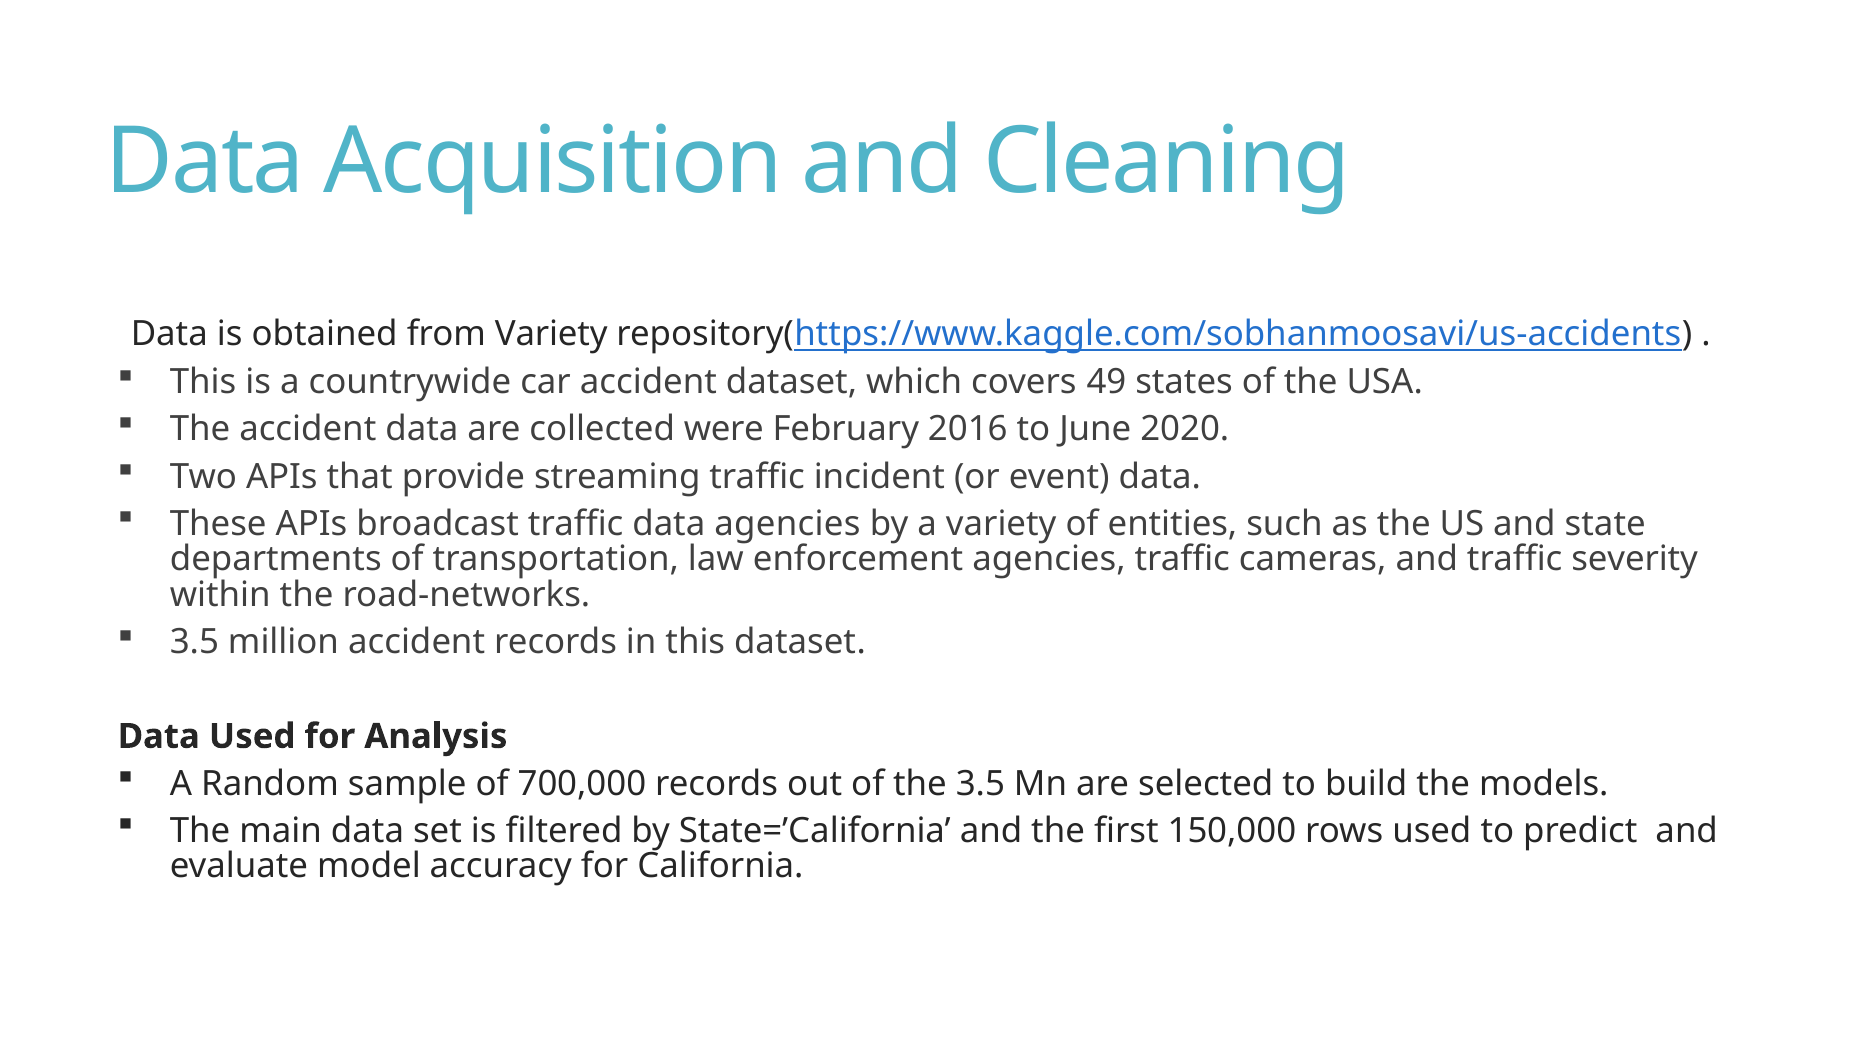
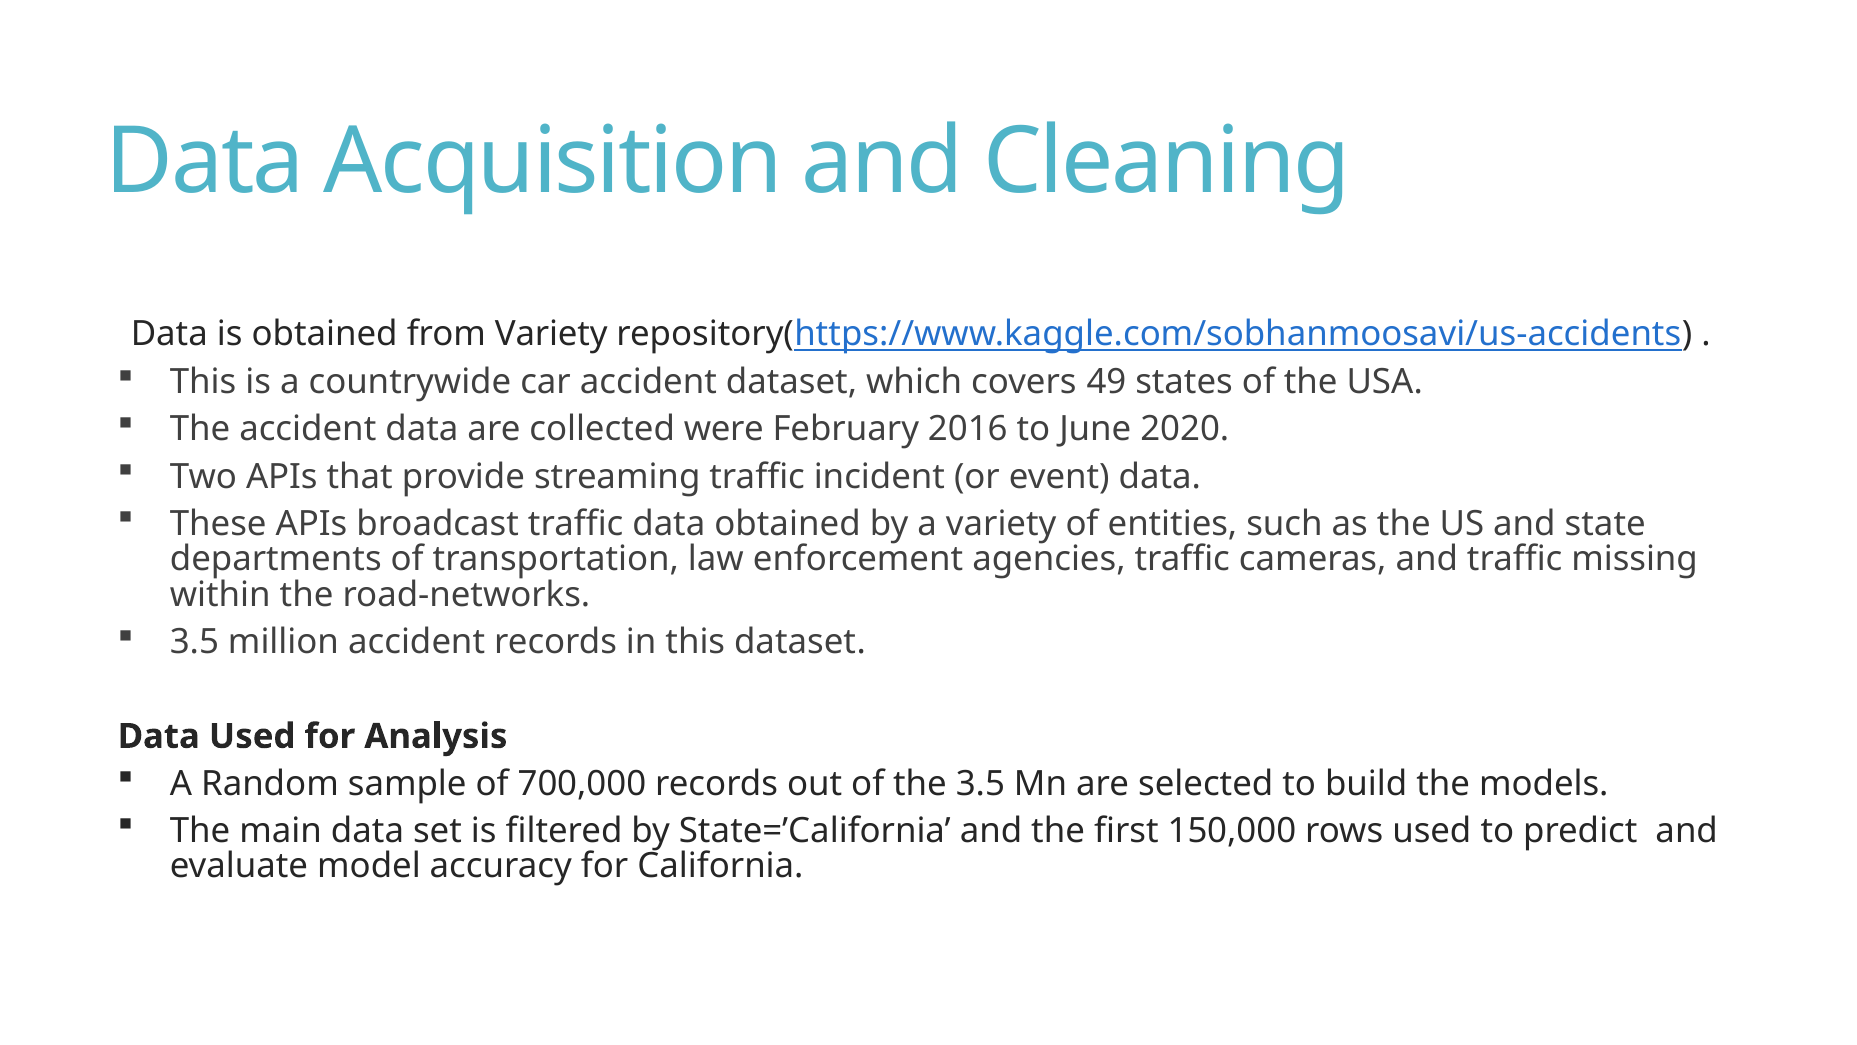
data agencies: agencies -> obtained (788, 524)
severity: severity -> missing (1635, 559)
